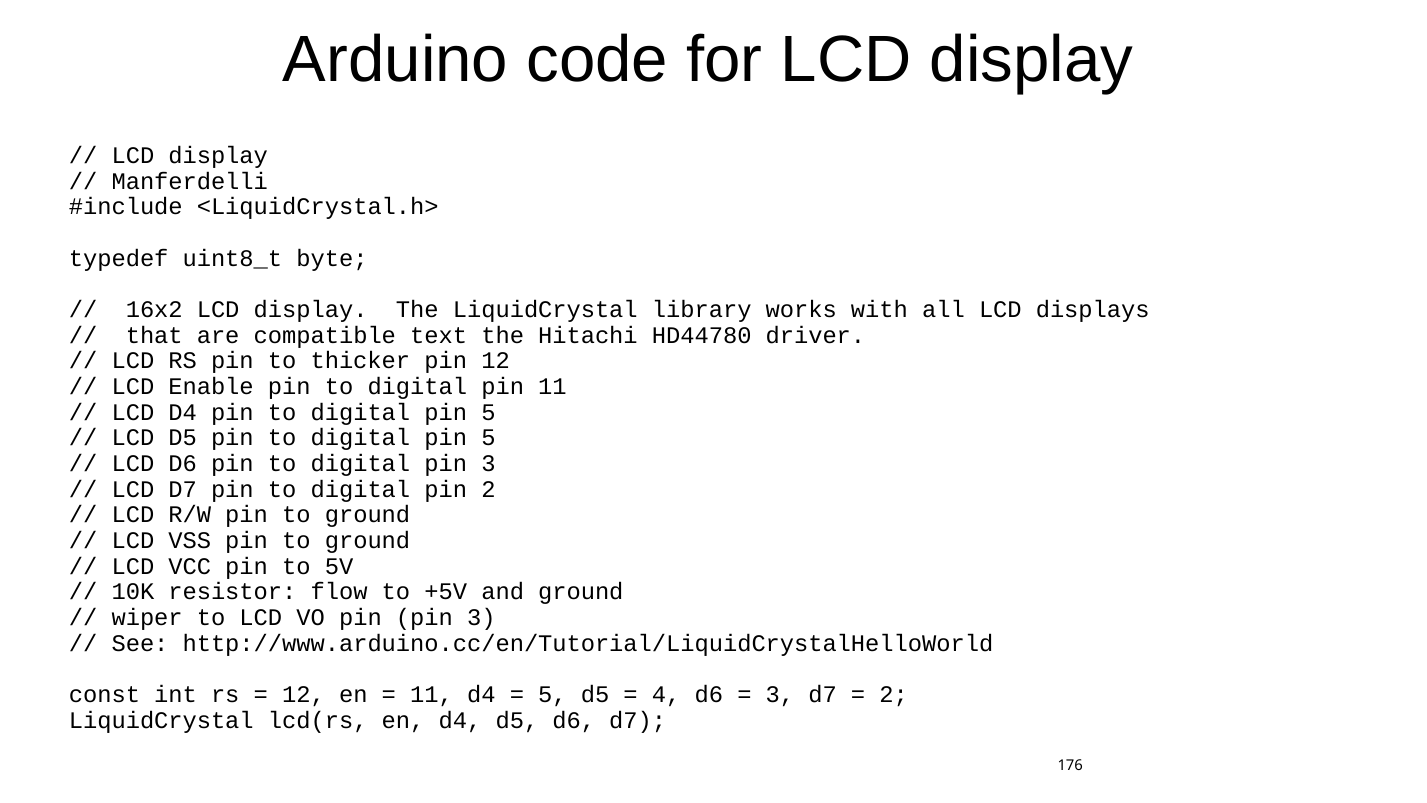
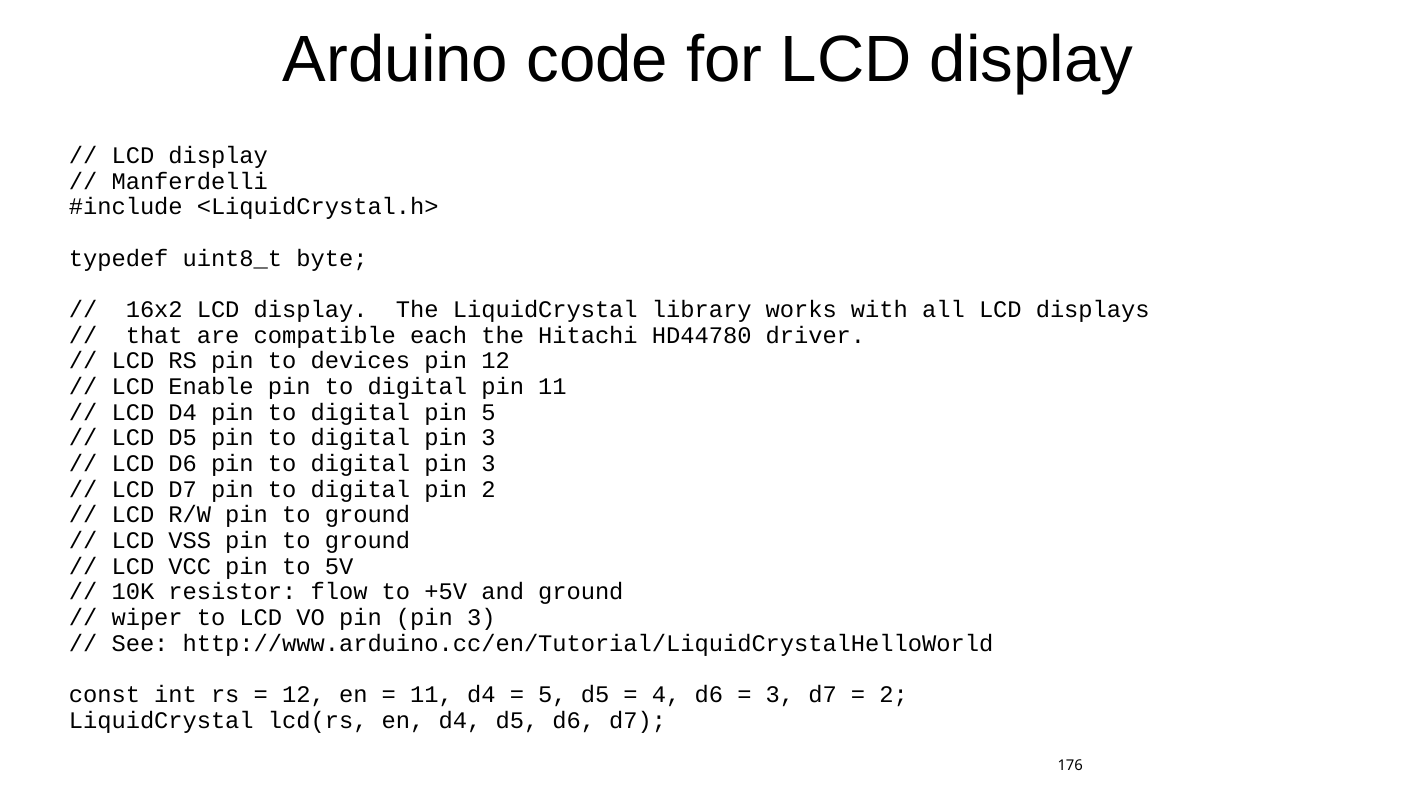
text: text -> each (439, 335)
thicker: thicker -> devices (360, 361)
5: 5 -> 3 (488, 438)
